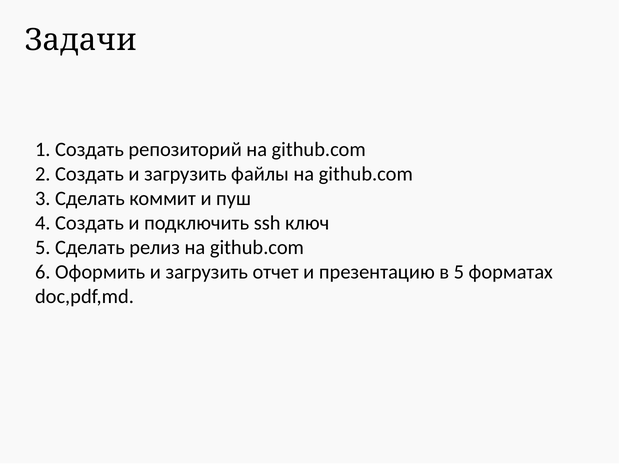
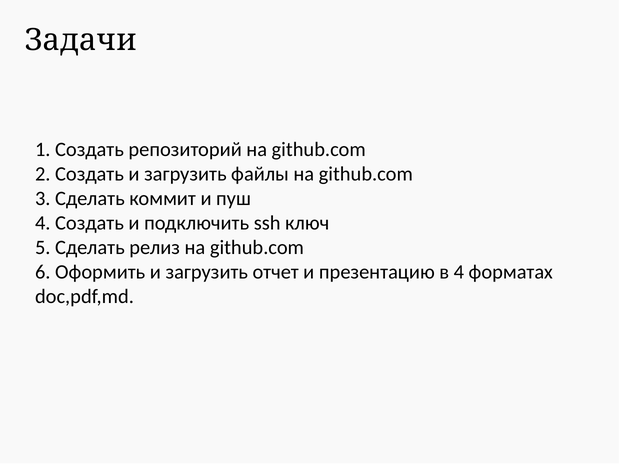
в 5: 5 -> 4 (459, 272)
